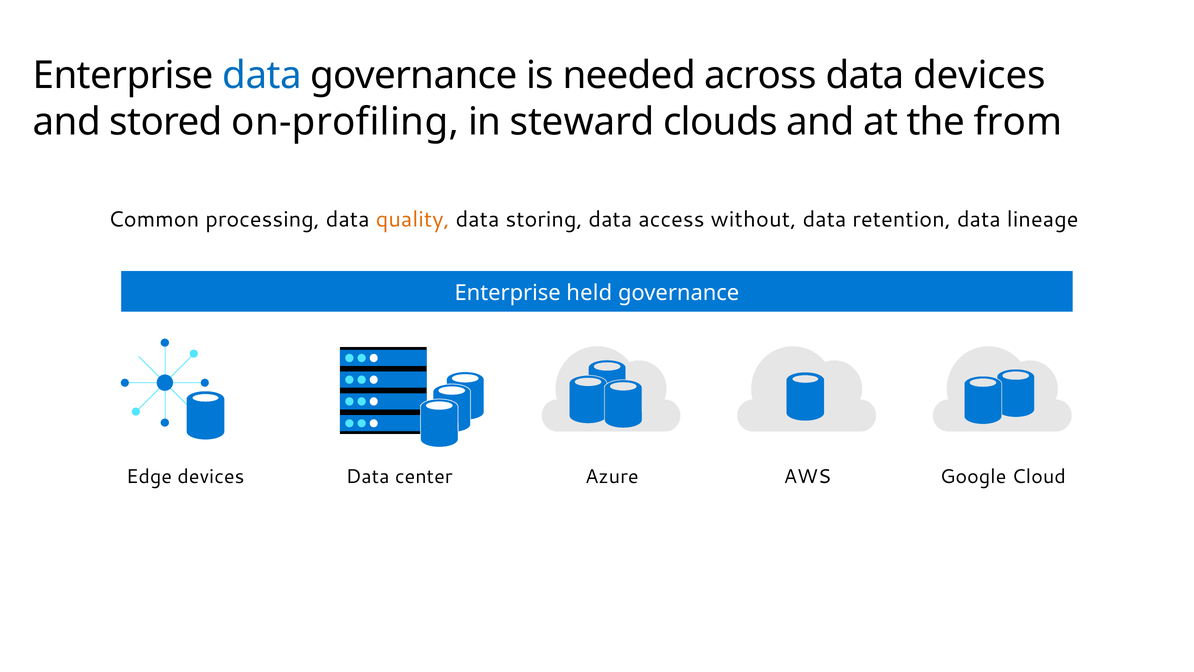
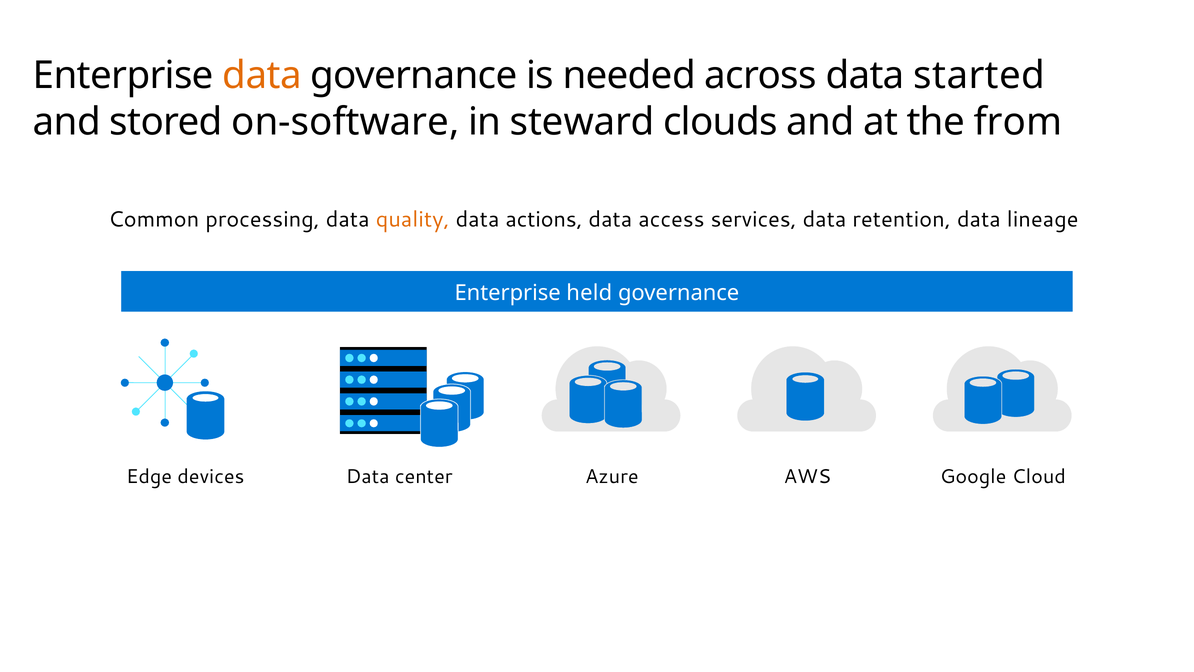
data colour: blue -> orange (262, 75)
data devices: devices -> started (979, 75)
on-profiling: on-profiling -> on-software (345, 122)
storing: storing -> actions (544, 219)
without: without -> services (754, 219)
